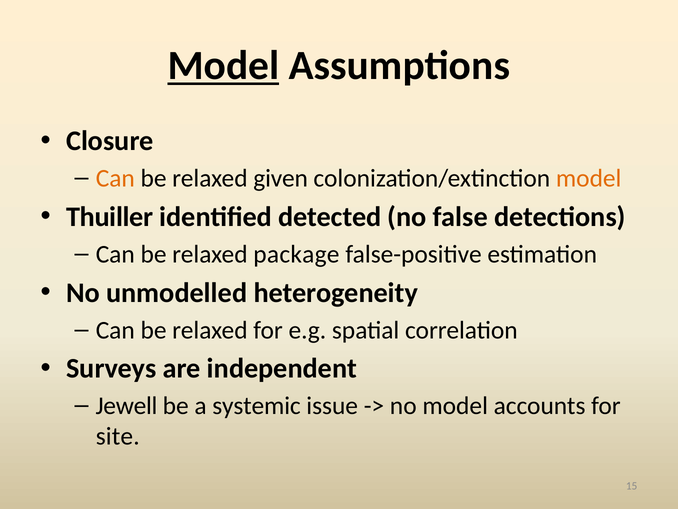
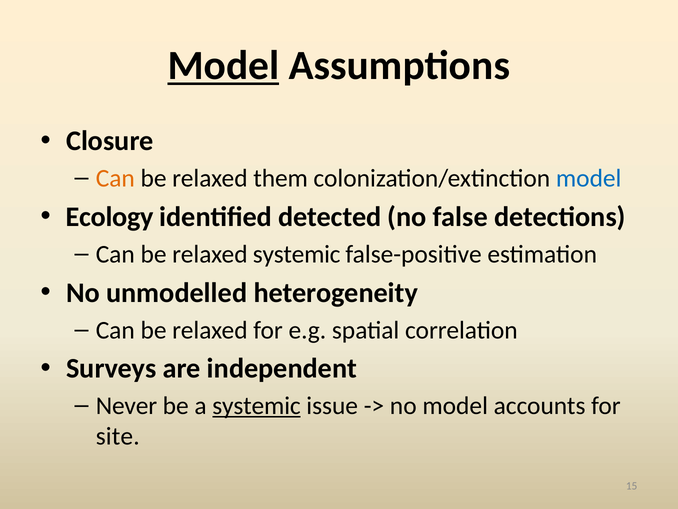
given: given -> them (281, 178)
model colour: orange -> blue (589, 178)
Thuiller: Thuiller -> Ecology (110, 217)
relaxed package: package -> systemic (297, 254)
Jewell: Jewell -> Never (126, 406)
systemic underline: none -> present (256, 406)
